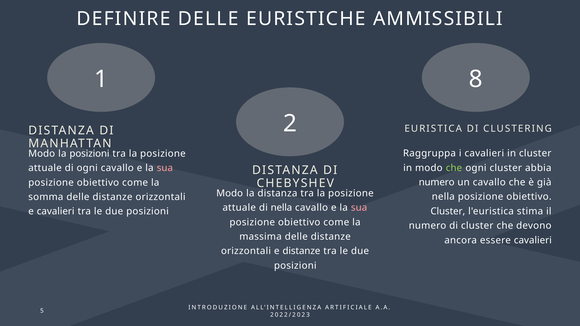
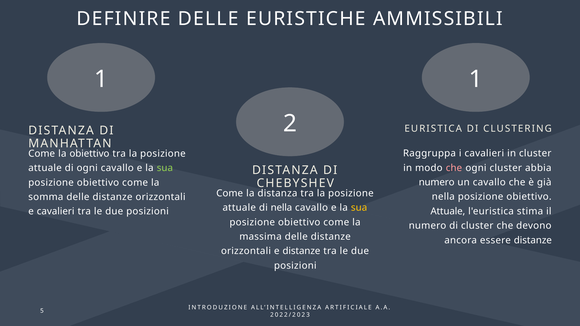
1 8: 8 -> 1 (476, 79)
Modo: Modo -> Come (42, 154)
la posizioni: posizioni -> obiettivo (89, 154)
che colour: light green -> pink (454, 168)
sua colour: pink -> light green (165, 168)
Modo: Modo -> Come (230, 193)
sua colour: pink -> yellow (359, 208)
Cluster: Cluster -> Attuale (448, 211)
essere cavalieri: cavalieri -> distanze (533, 240)
